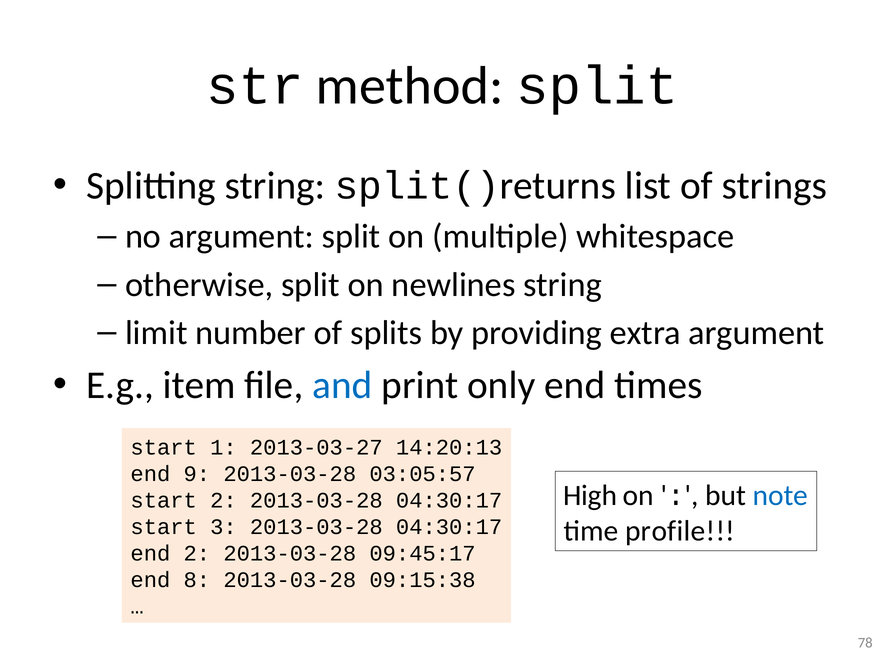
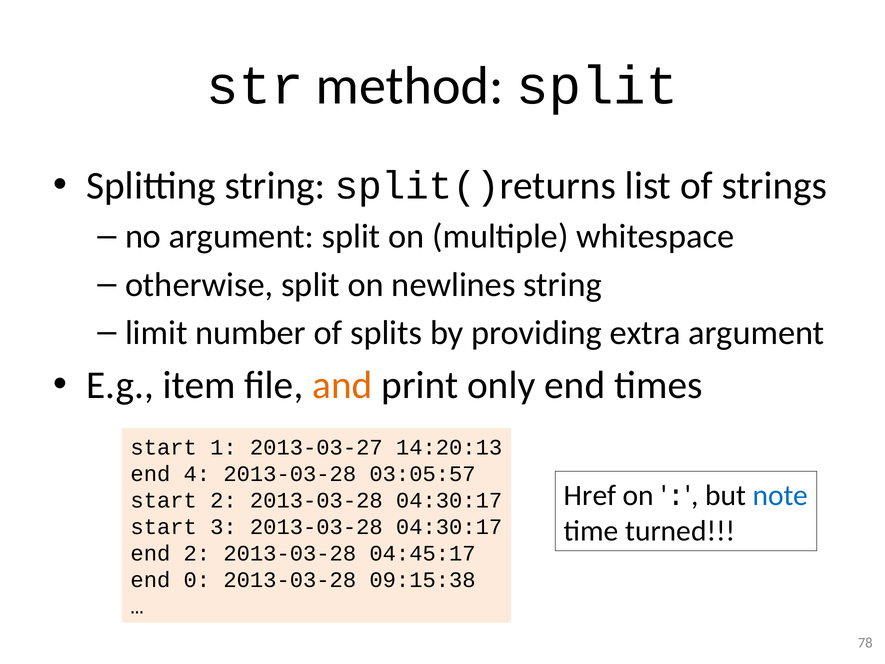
and colour: blue -> orange (342, 385)
9: 9 -> 4 (197, 474)
High: High -> Href (590, 495)
profile: profile -> turned (680, 531)
09:45:17: 09:45:17 -> 04:45:17 (423, 553)
8: 8 -> 0 (197, 580)
